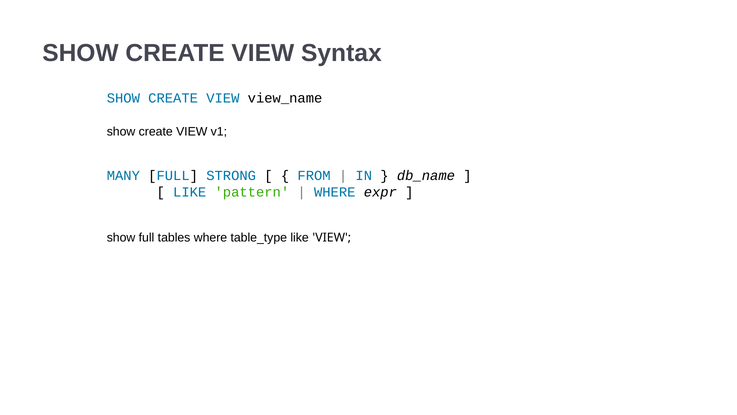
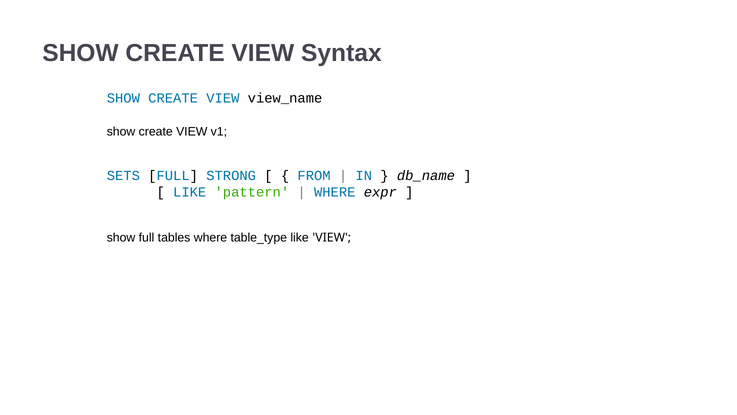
MANY: MANY -> SETS (123, 176)
